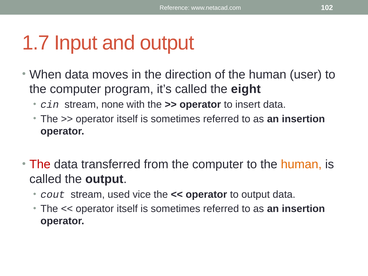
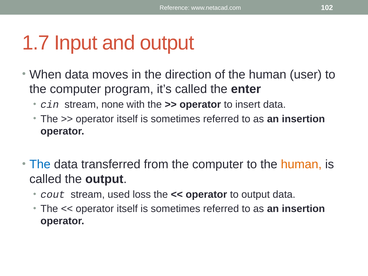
eight: eight -> enter (246, 89)
The colour: red -> blue (40, 164)
vice: vice -> loss (142, 195)
